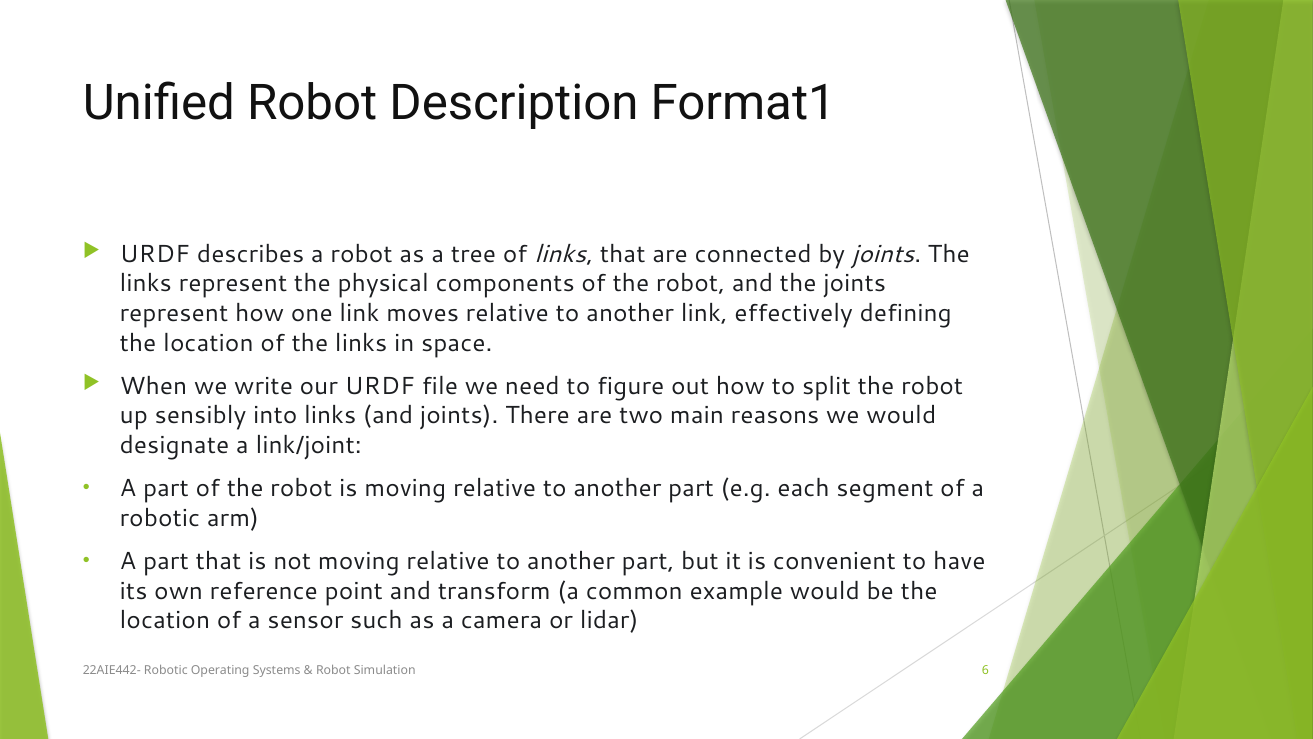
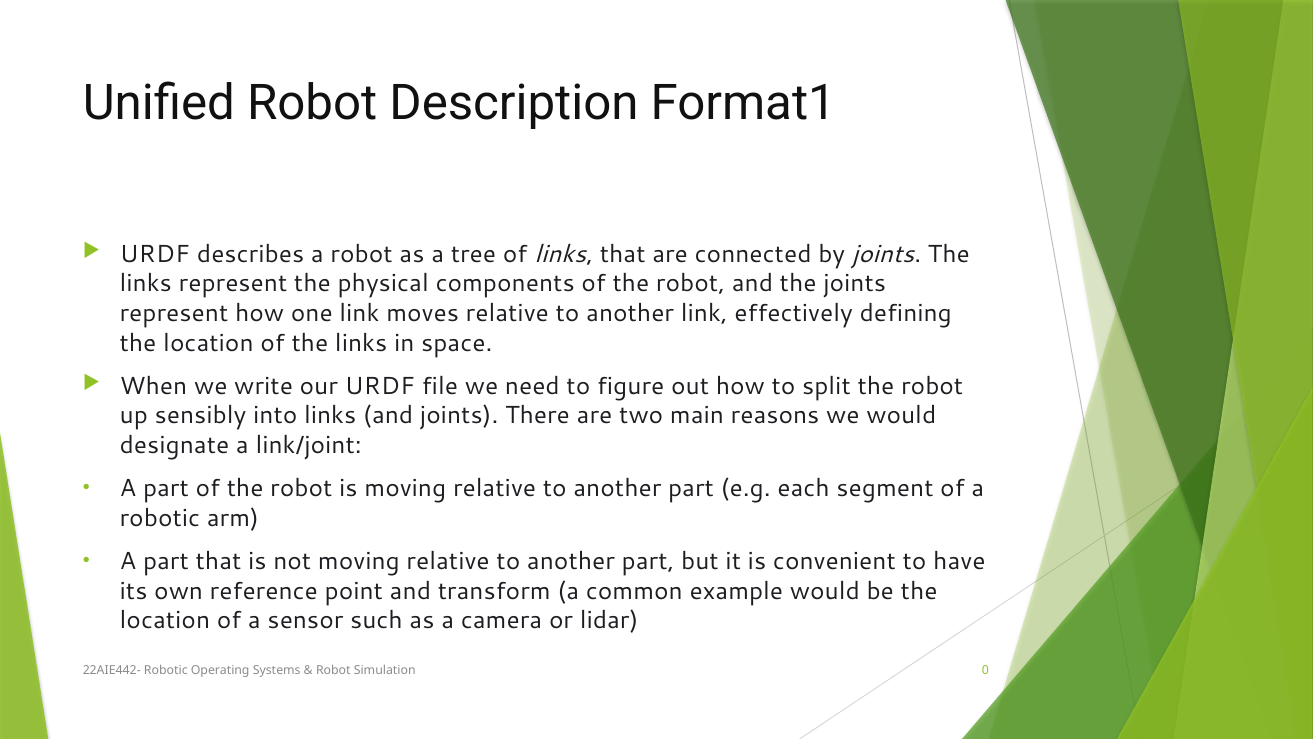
6: 6 -> 0 (986, 670)
